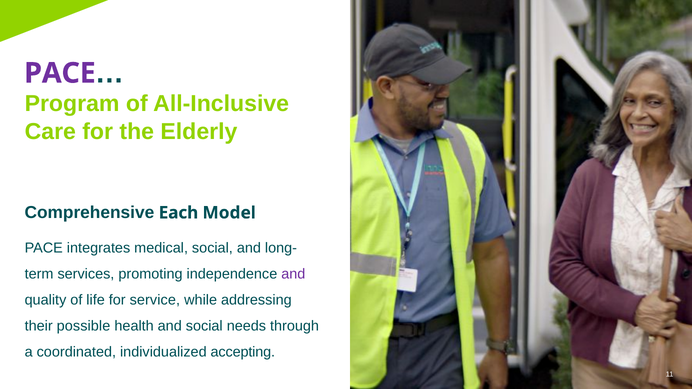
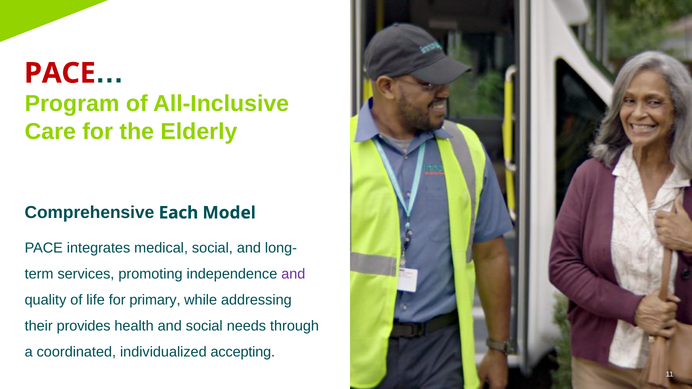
PACE colour: purple -> red (60, 73)
service: service -> primary (155, 300)
possible: possible -> provides (84, 326)
